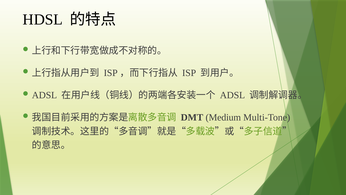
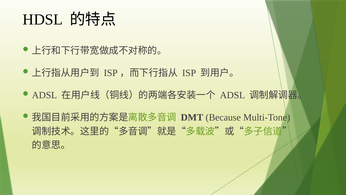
Medium: Medium -> Because (223, 117)
